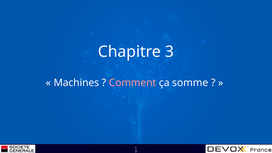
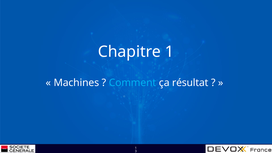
Chapitre 3: 3 -> 1 (169, 52)
Comment colour: pink -> light blue (133, 83)
somme: somme -> résultat (190, 83)
